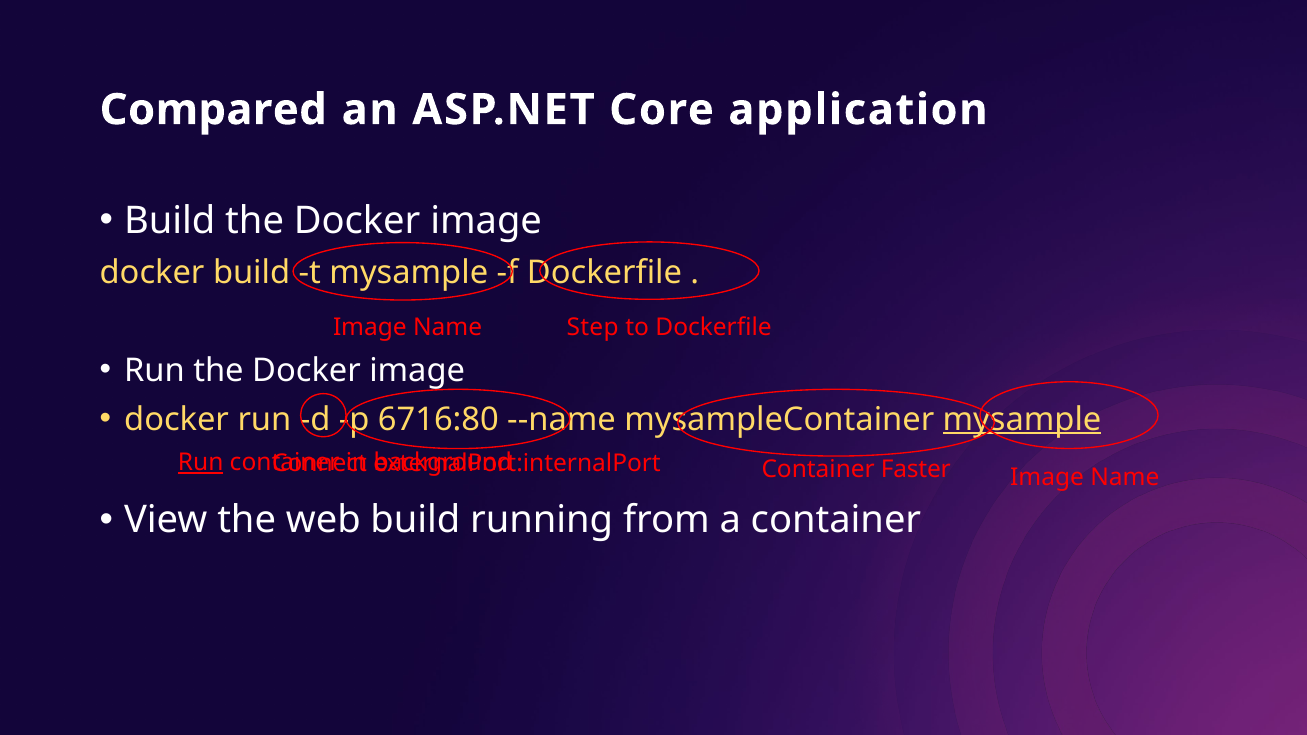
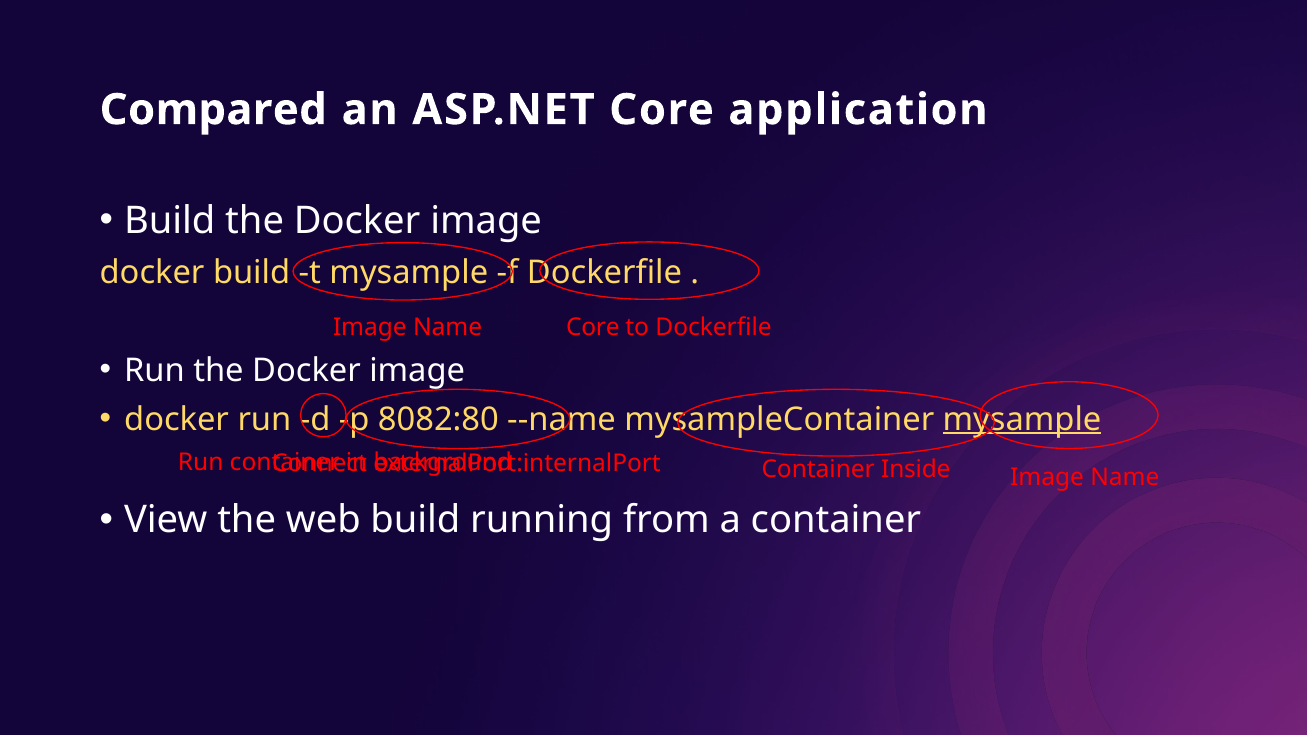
Name Step: Step -> Core (593, 327)
6716:80: 6716:80 -> 8082:80 (438, 419)
Run underline: present -> none (201, 463)
Faster: Faster -> Inside (916, 470)
